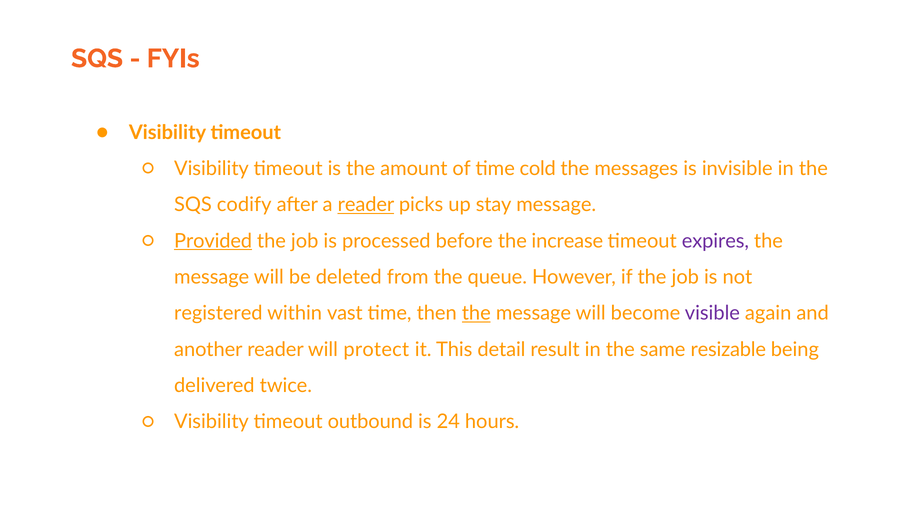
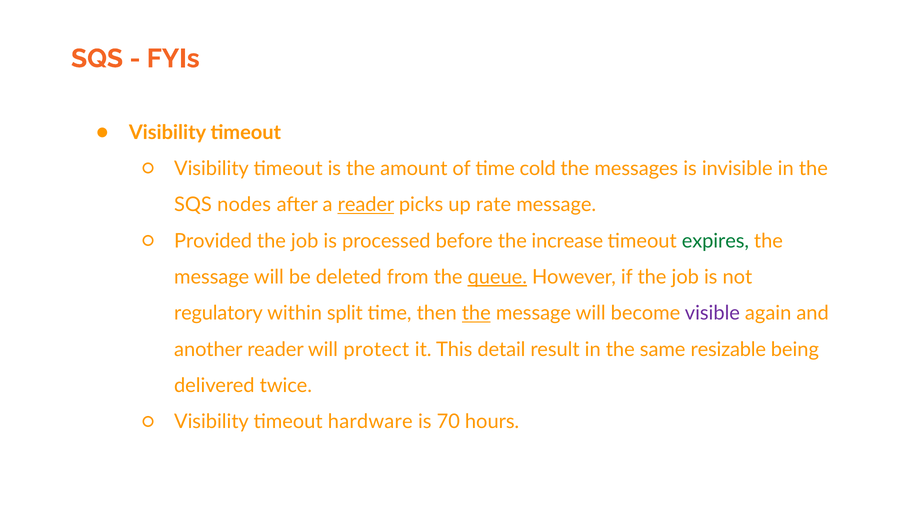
codify: codify -> nodes (244, 205)
stay: stay -> rate (494, 205)
Provided underline: present -> none (213, 241)
expires colour: purple -> green (715, 241)
queue underline: none -> present (497, 277)
registered: registered -> regulatory (218, 313)
vast: vast -> split (345, 313)
outbound: outbound -> hardware (370, 421)
24: 24 -> 70 (448, 421)
